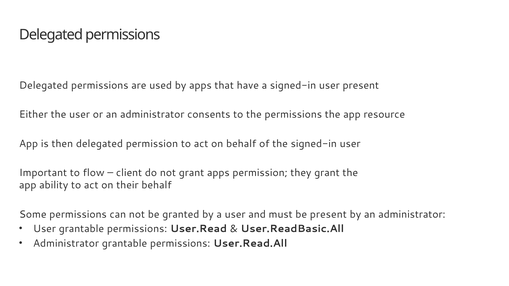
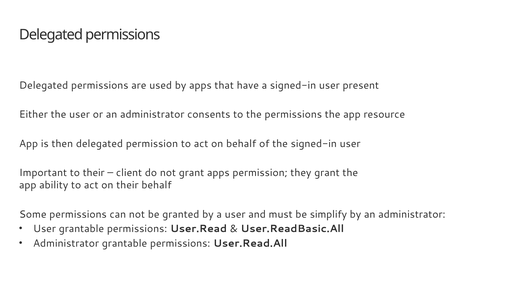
to flow: flow -> their (94, 173)
be present: present -> simplify (328, 214)
